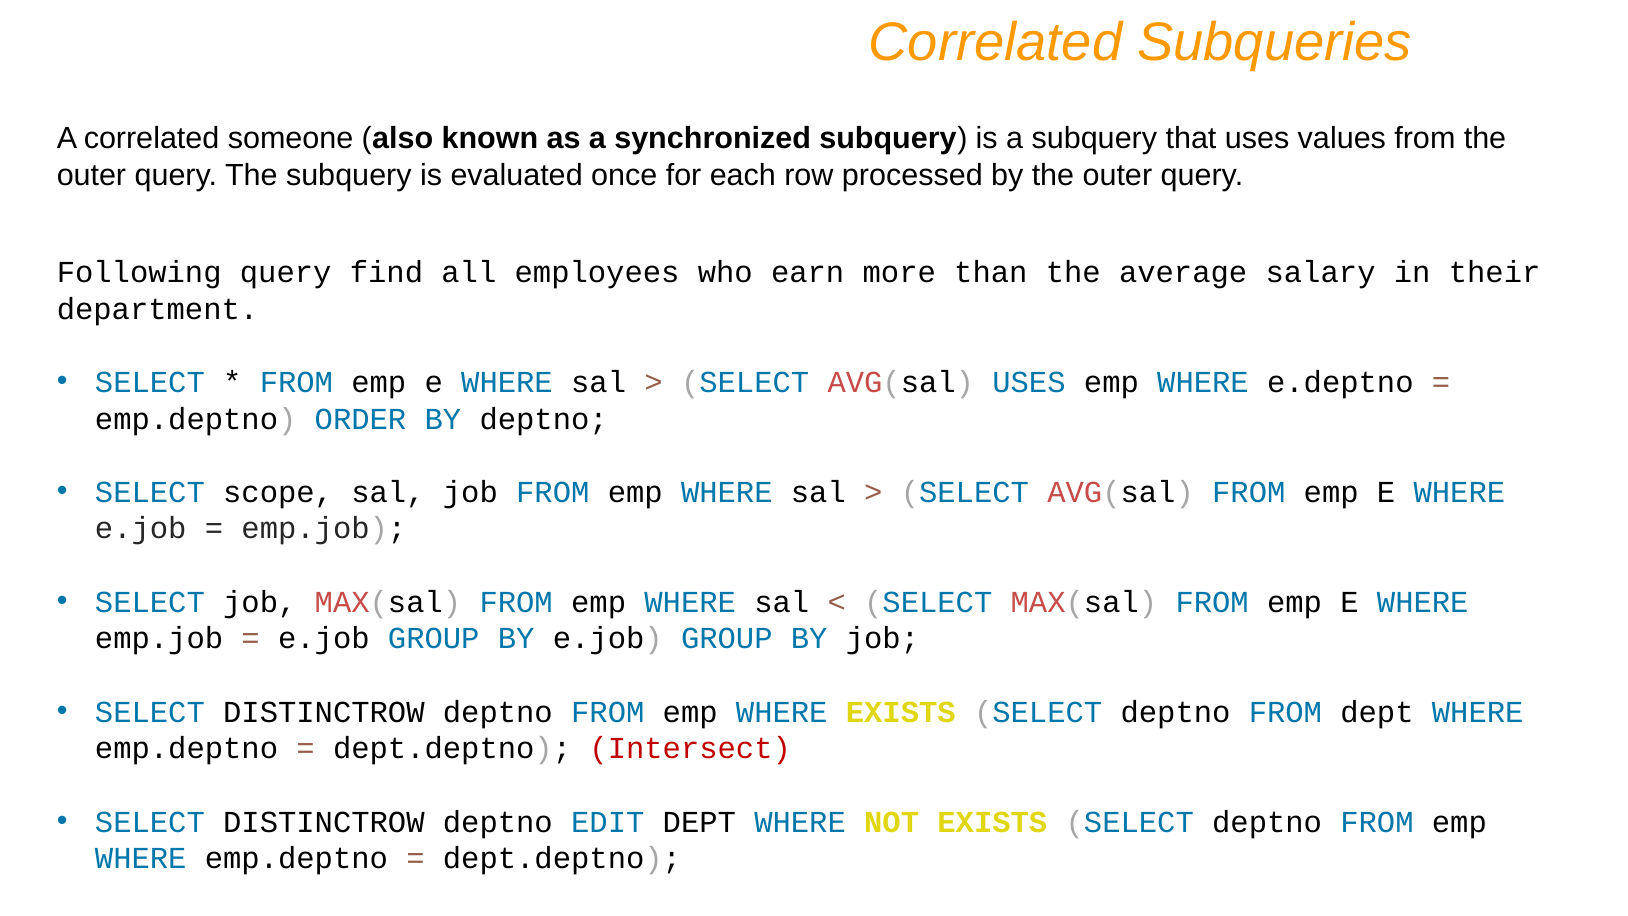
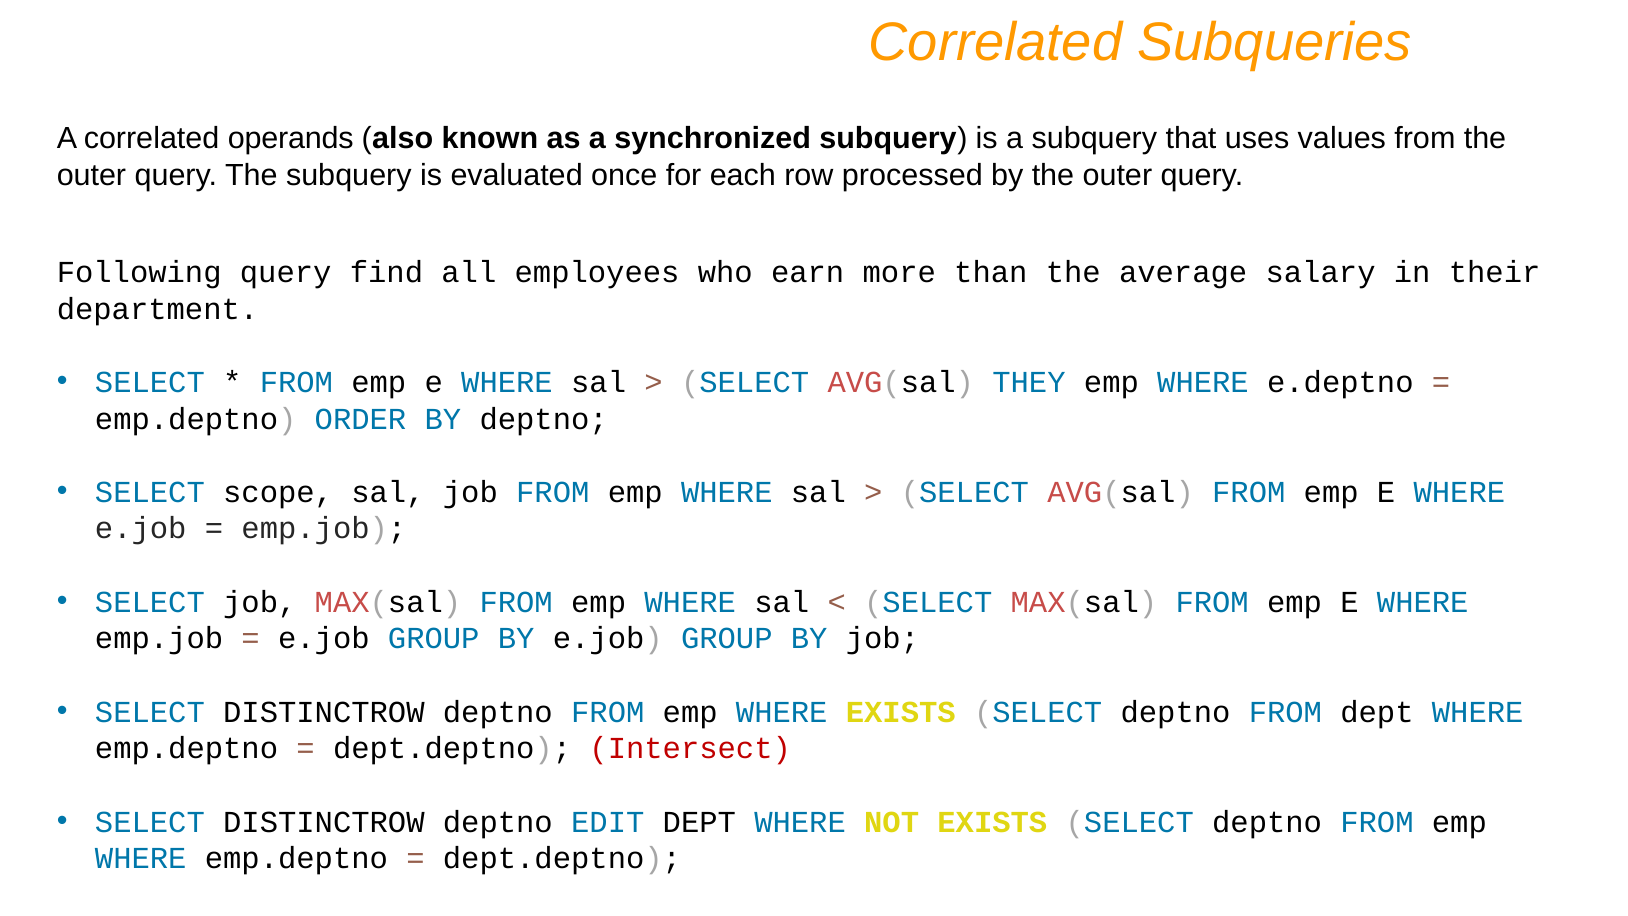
someone: someone -> operands (291, 138)
AVG(sal USES: USES -> THEY (1029, 382)
